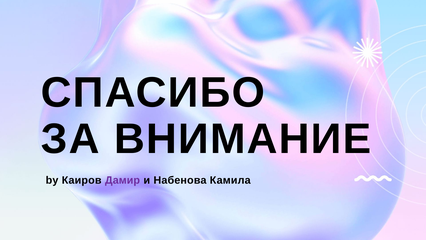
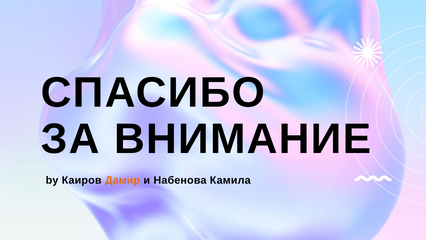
Дамир colour: purple -> orange (122, 180)
